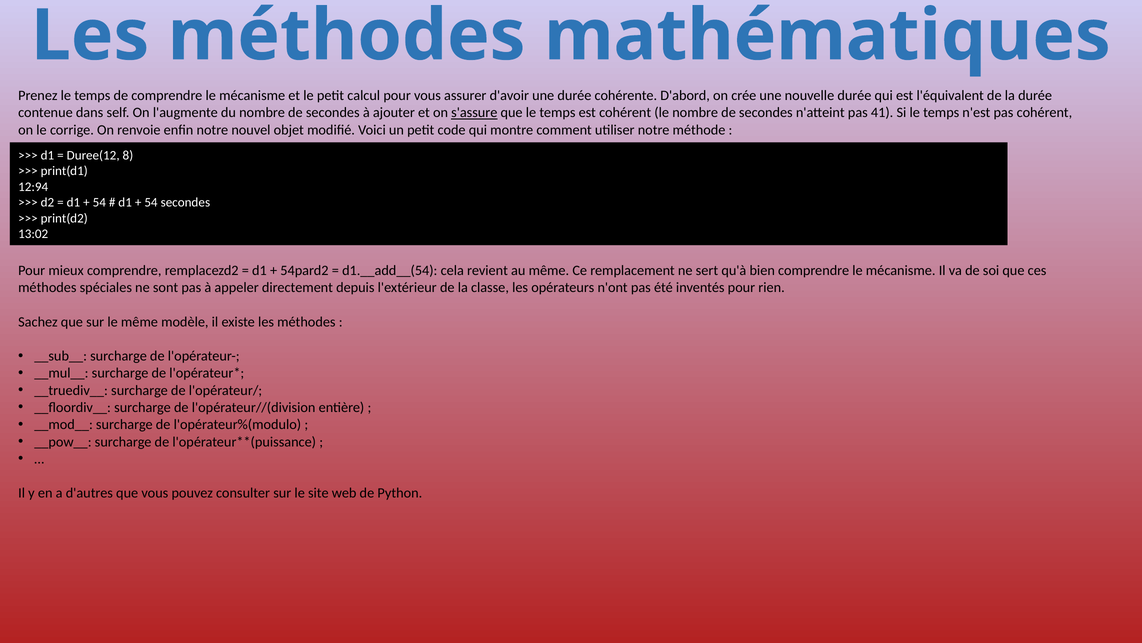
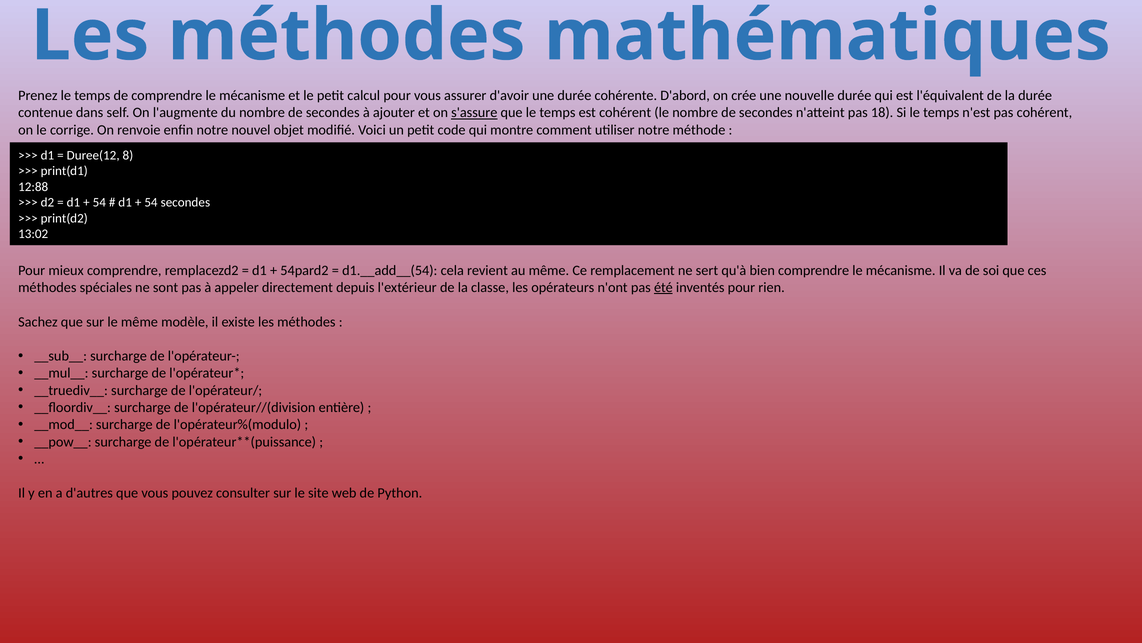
41: 41 -> 18 (882, 113)
12:94: 12:94 -> 12:88 (33, 187)
été underline: none -> present (663, 287)
